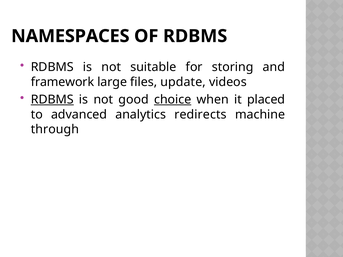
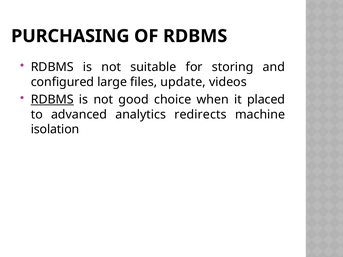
NAMESPACES: NAMESPACES -> PURCHASING (70, 36)
framework: framework -> configured (62, 82)
choice underline: present -> none (173, 100)
through: through -> isolation (55, 129)
